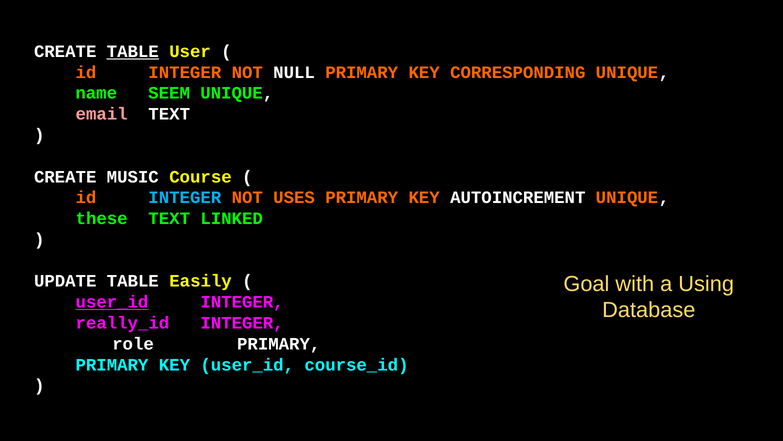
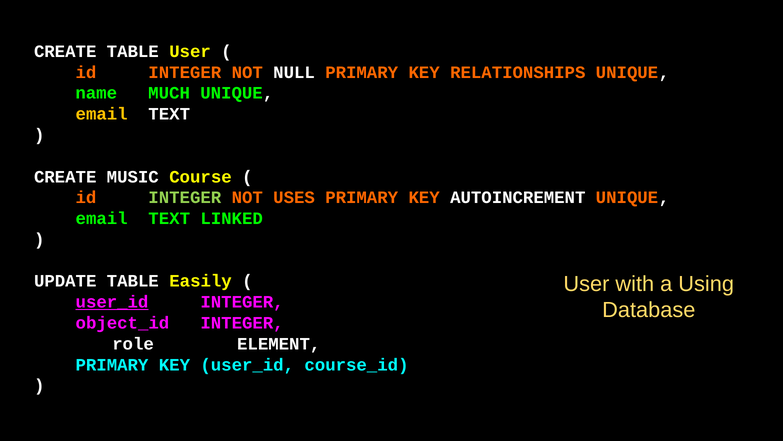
TABLE underline: present -> none (133, 51)
CORRESPONDING: CORRESPONDING -> RELATIONSHIPS (518, 72)
SEEM: SEEM -> MUCH (169, 93)
email colour: pink -> yellow (102, 114)
INTEGER colour: light blue -> light green (185, 197)
these: these -> email (102, 218)
Goal: Goal -> User (586, 284)
really_id: really_id -> object_id (122, 323)
role PRIMARY: PRIMARY -> ELEMENT (279, 343)
